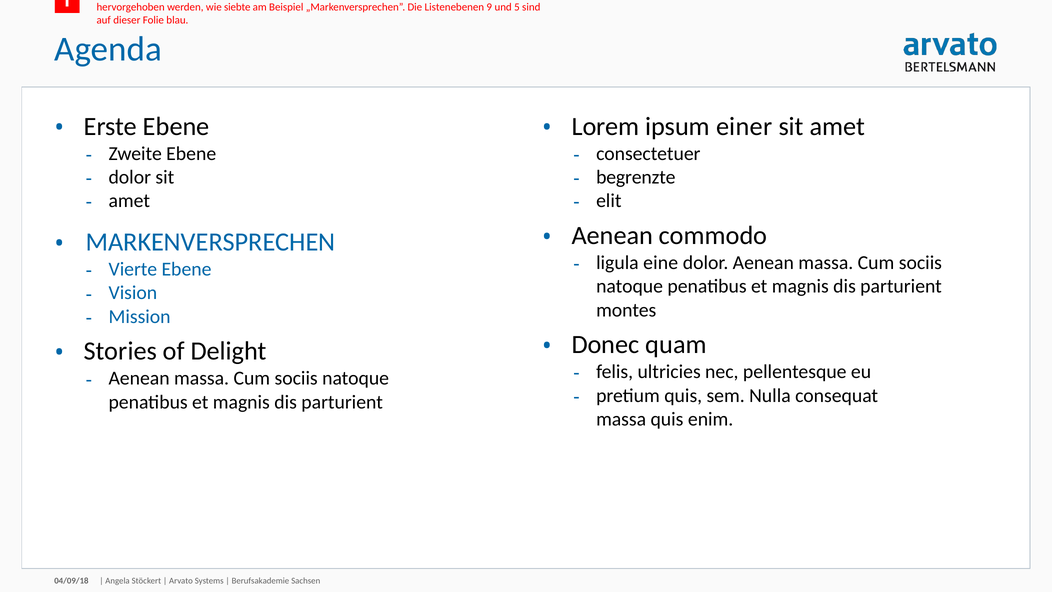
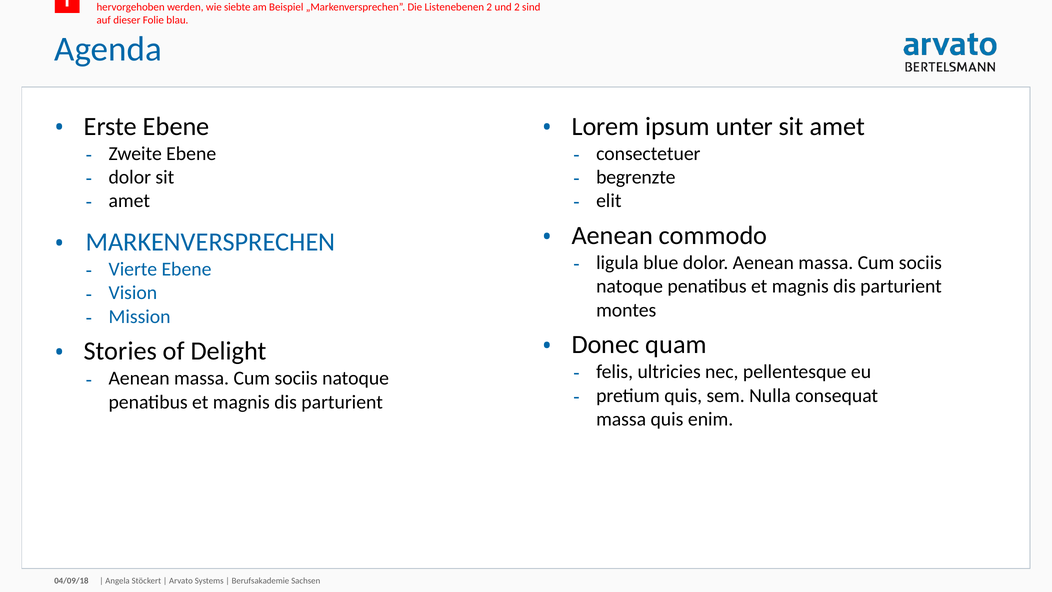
Listenebenen 9: 9 -> 2 (489, 7)
und 5: 5 -> 2 (517, 7)
einer: einer -> unter (744, 126)
eine: eine -> blue (661, 263)
